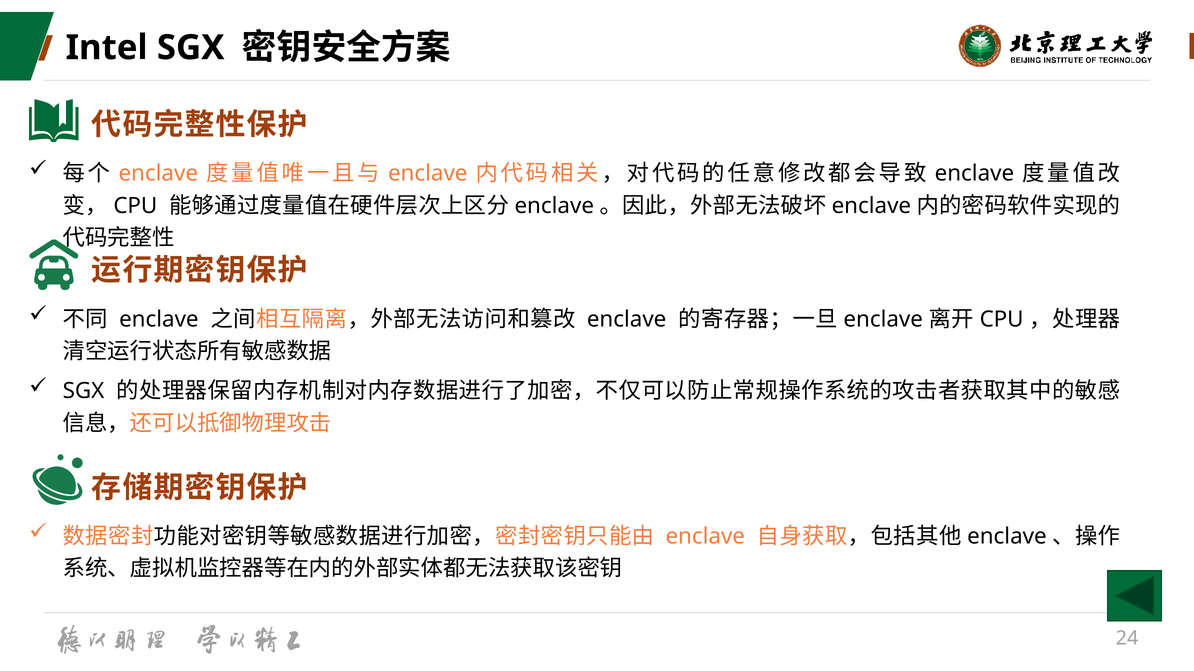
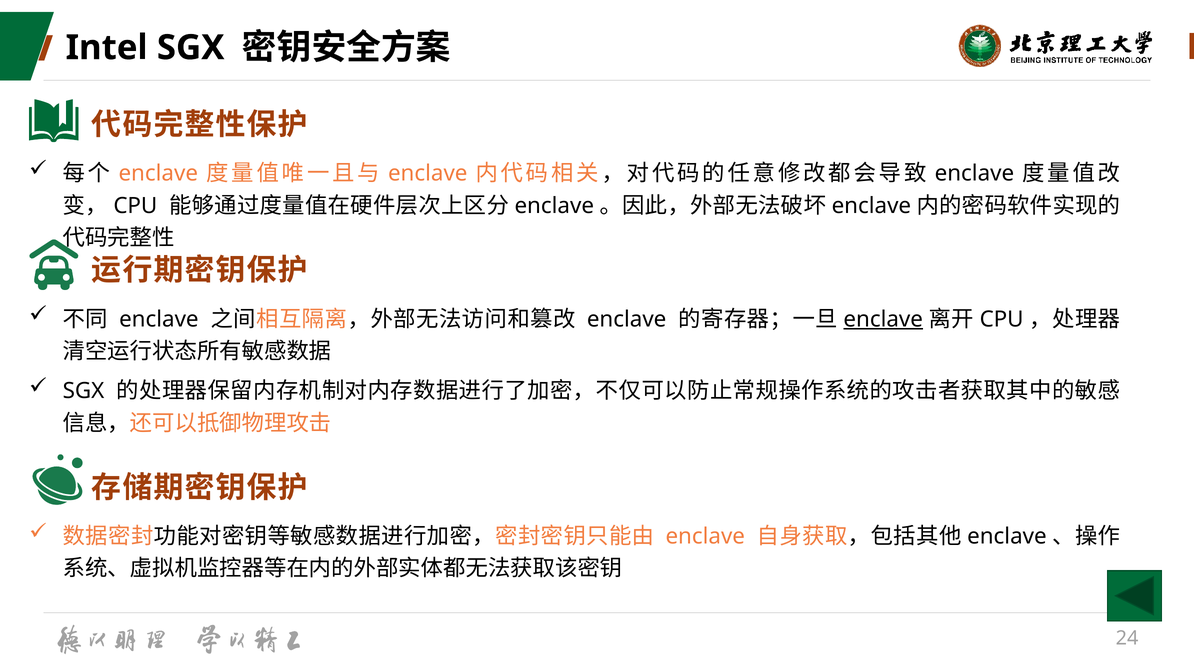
enclave underline: none -> present (883, 319)
